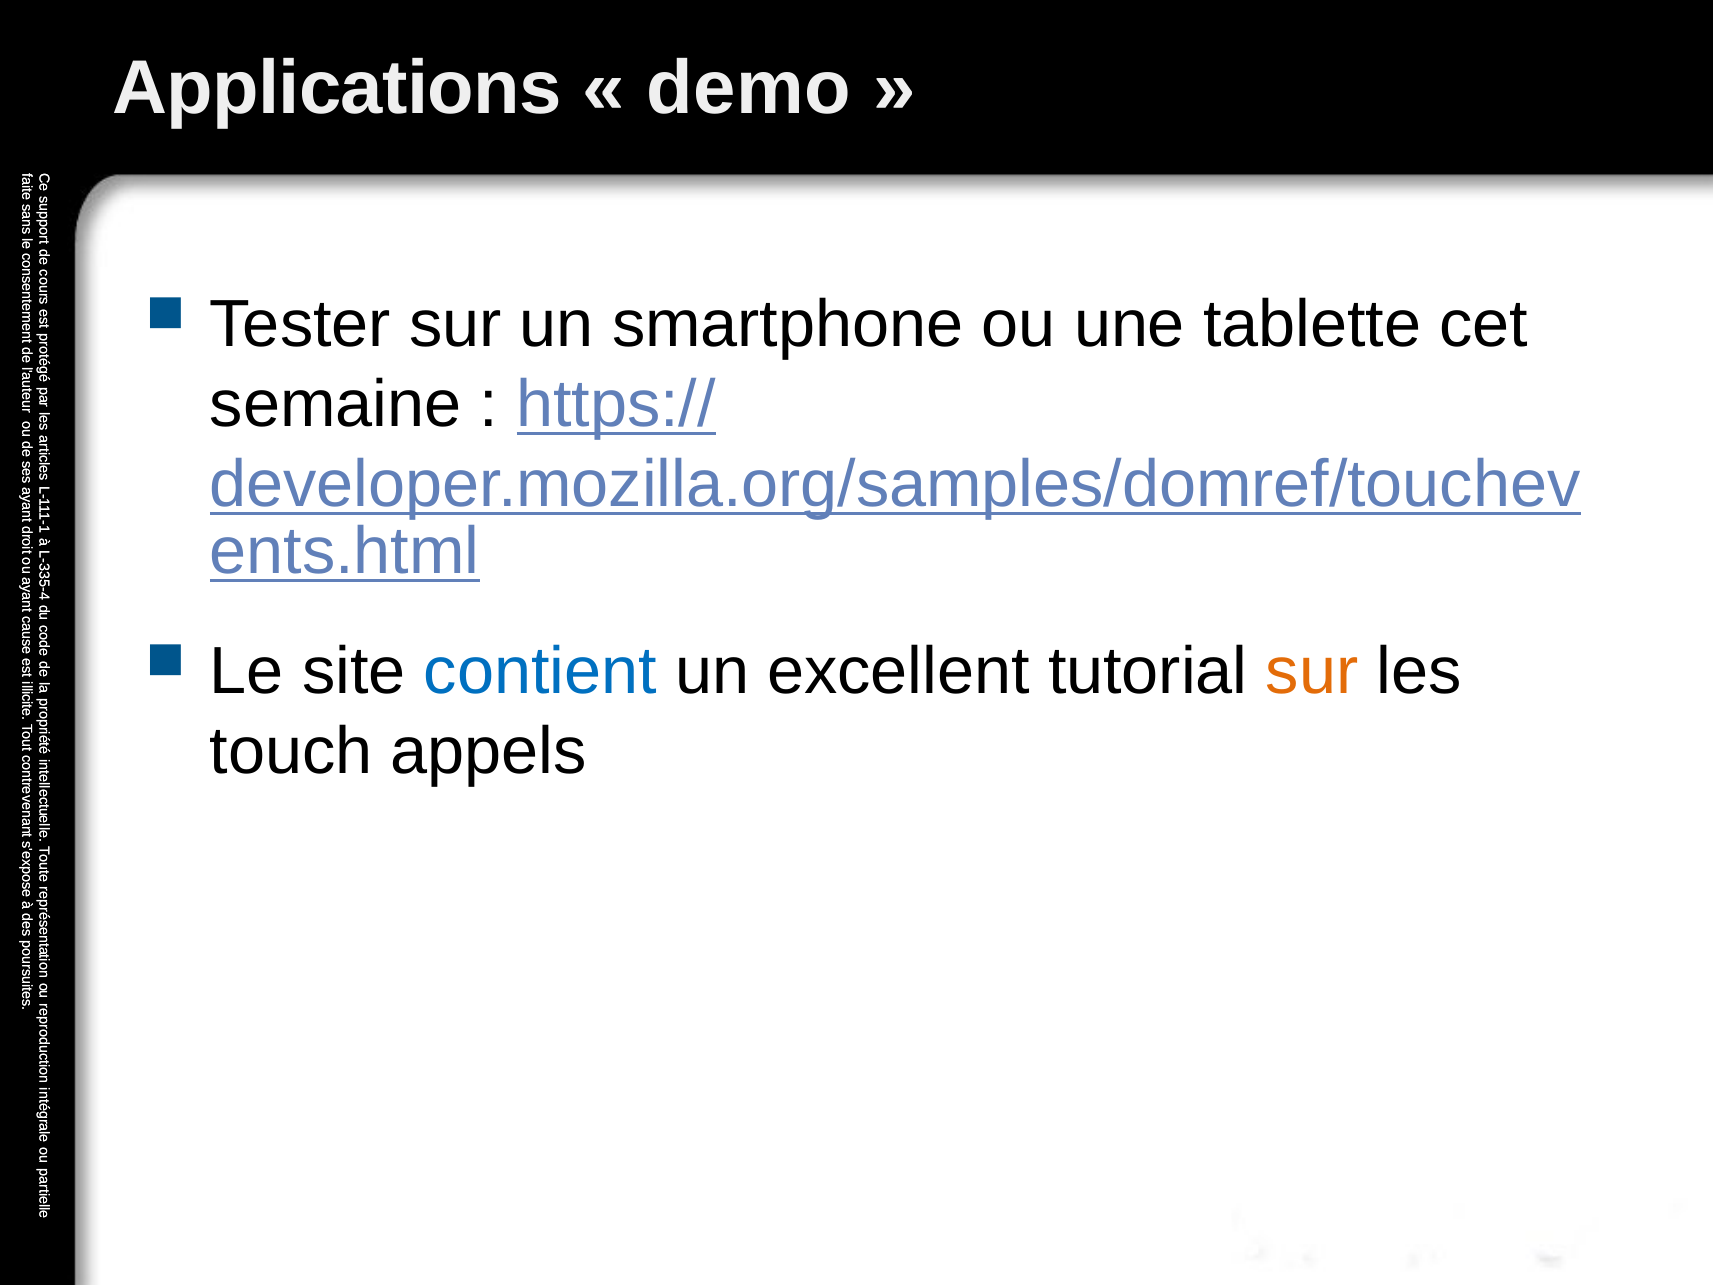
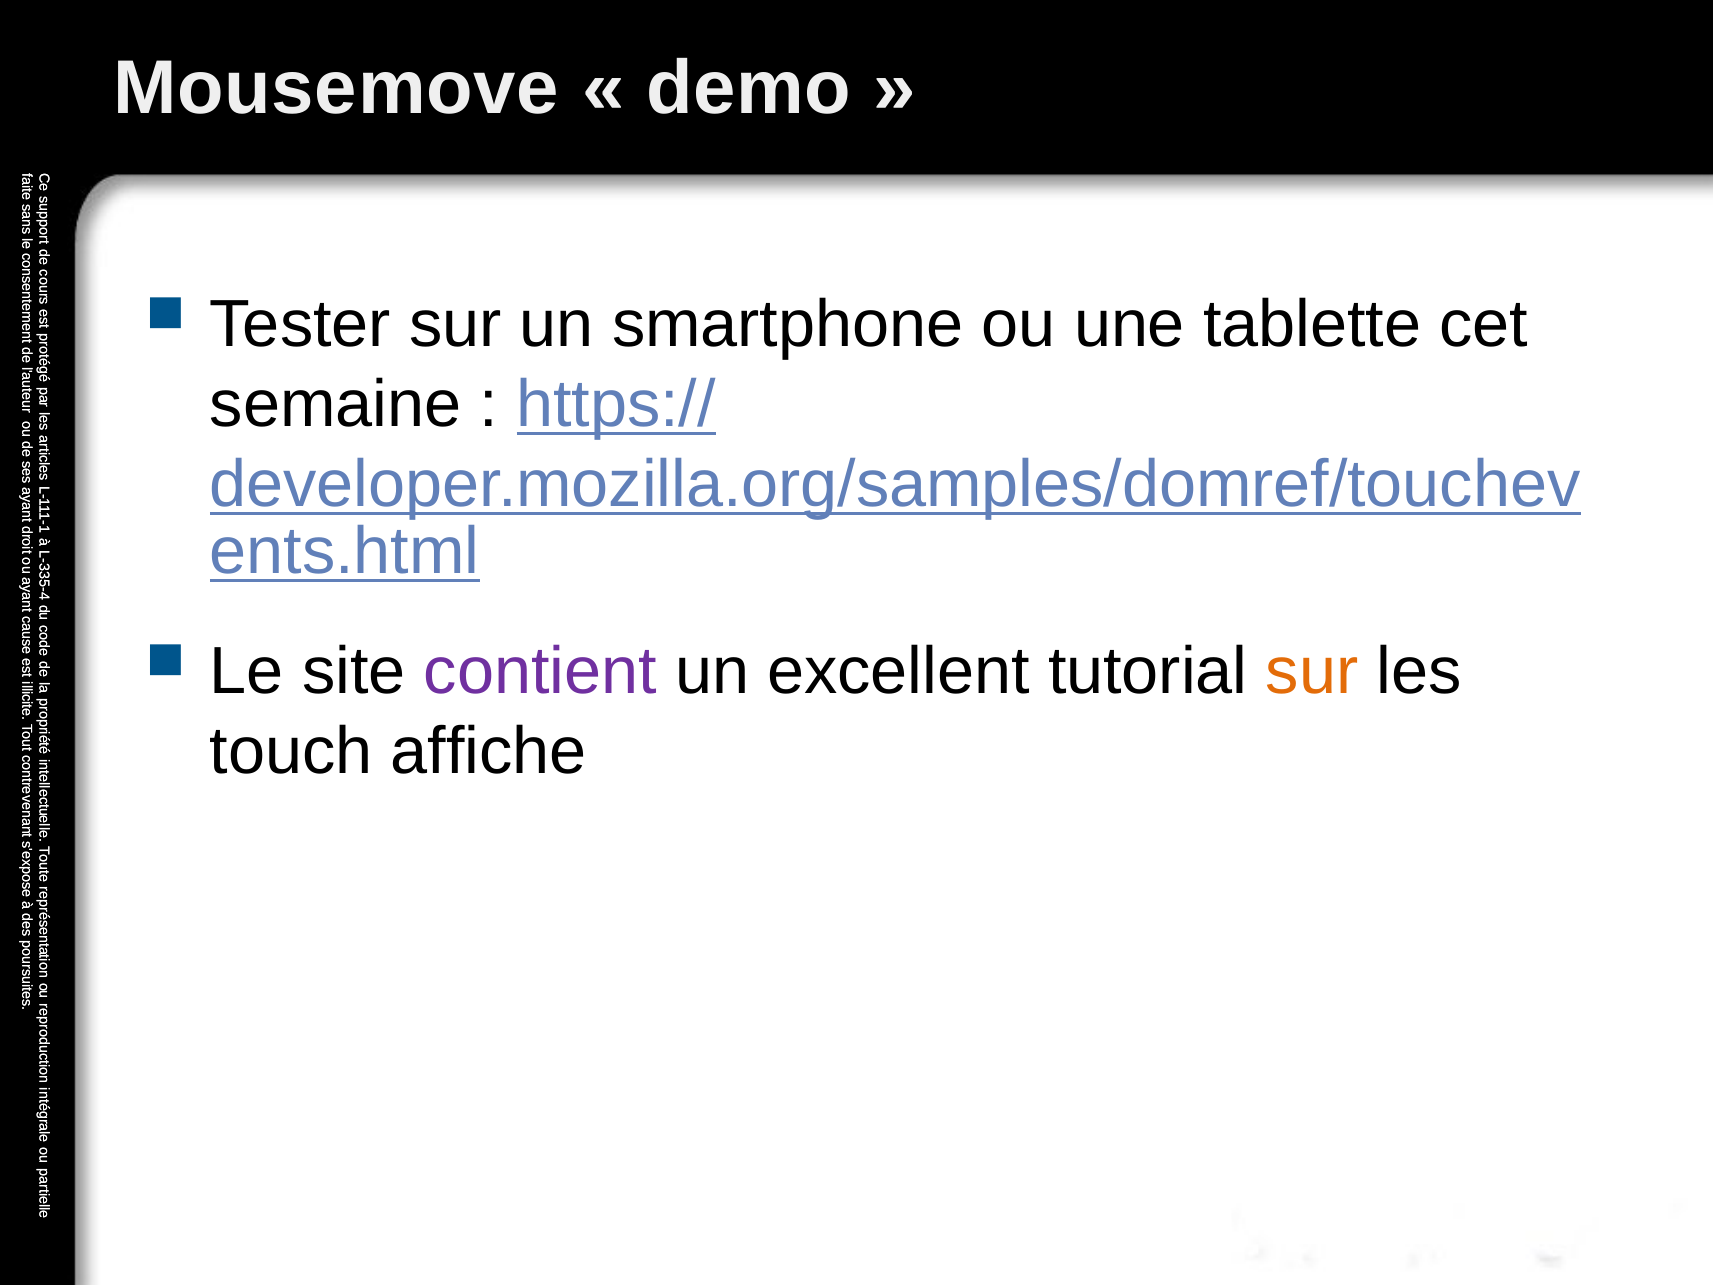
Applications: Applications -> Mousemove (336, 89)
contient colour: blue -> purple (540, 671)
appels: appels -> affiche (489, 751)
